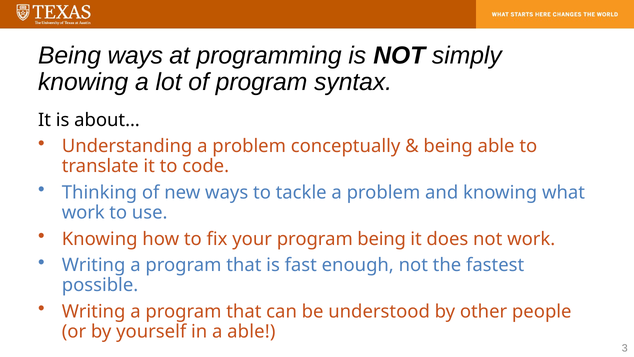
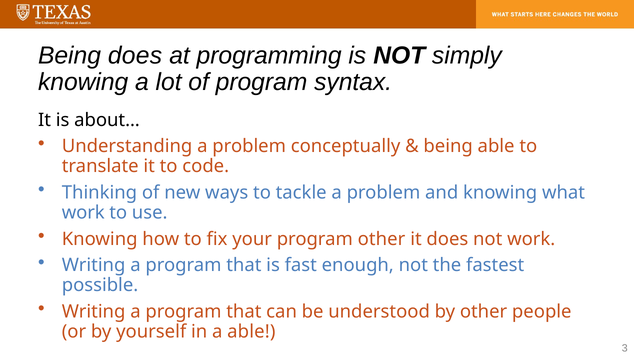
Being ways: ways -> does (135, 55)
program being: being -> other (382, 239)
